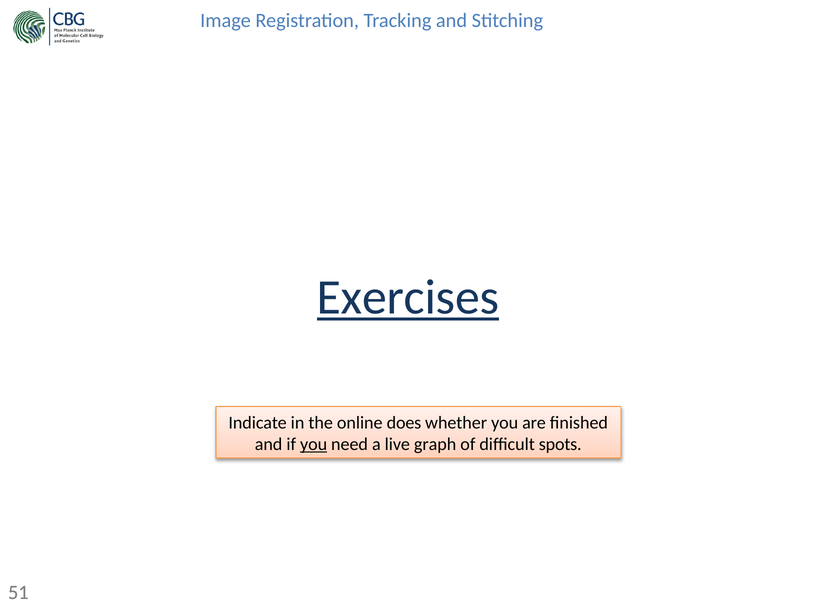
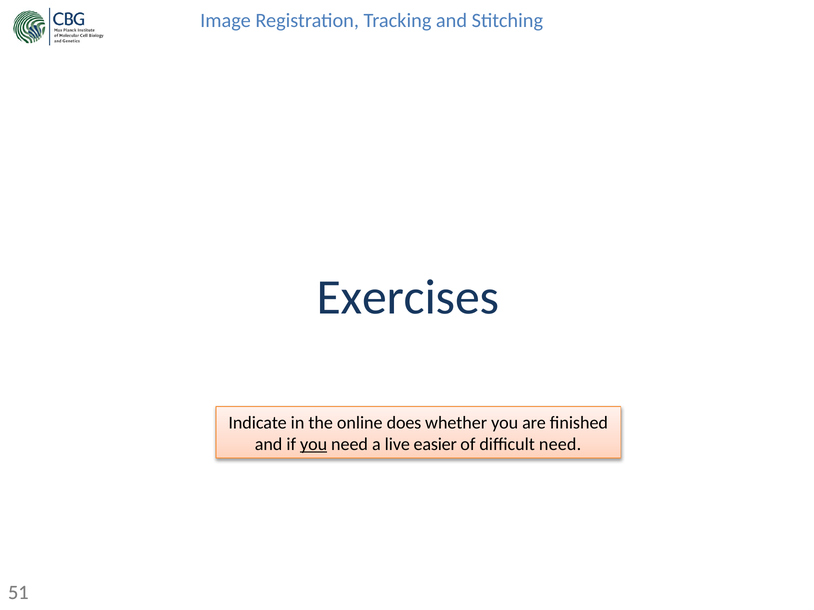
Exercises underline: present -> none (408, 298)
graph: graph -> easier (435, 445)
difficult spots: spots -> need (560, 445)
